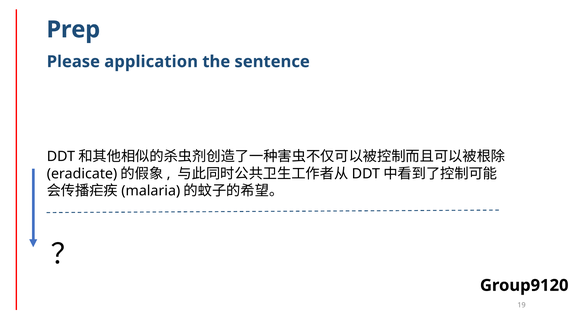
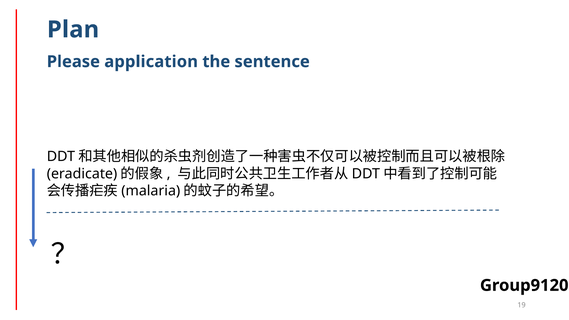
Prep: Prep -> Plan (73, 30)
